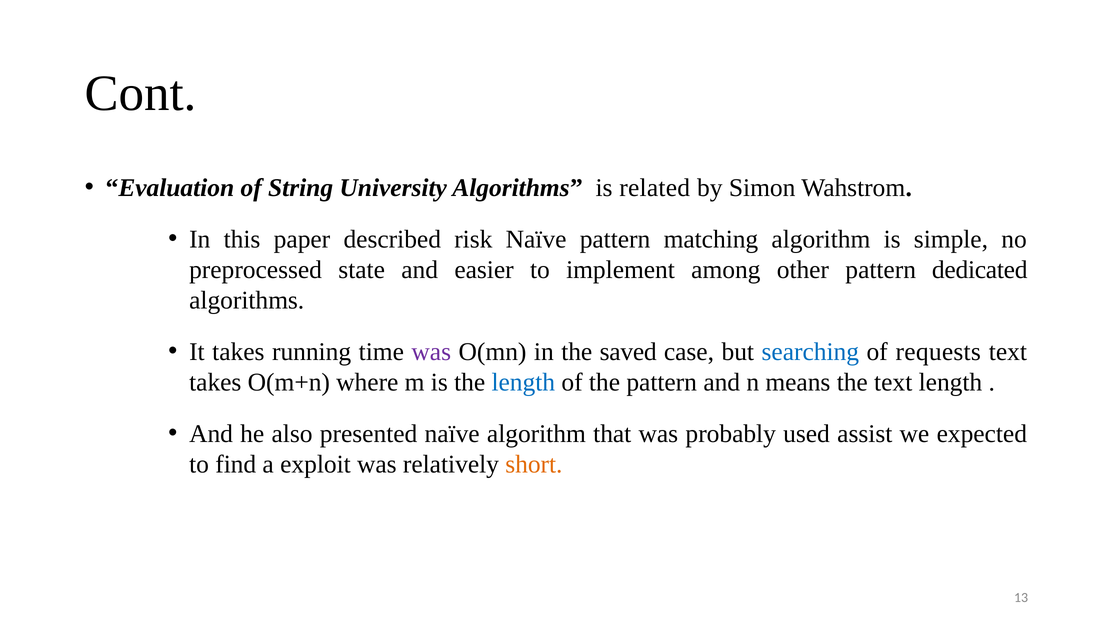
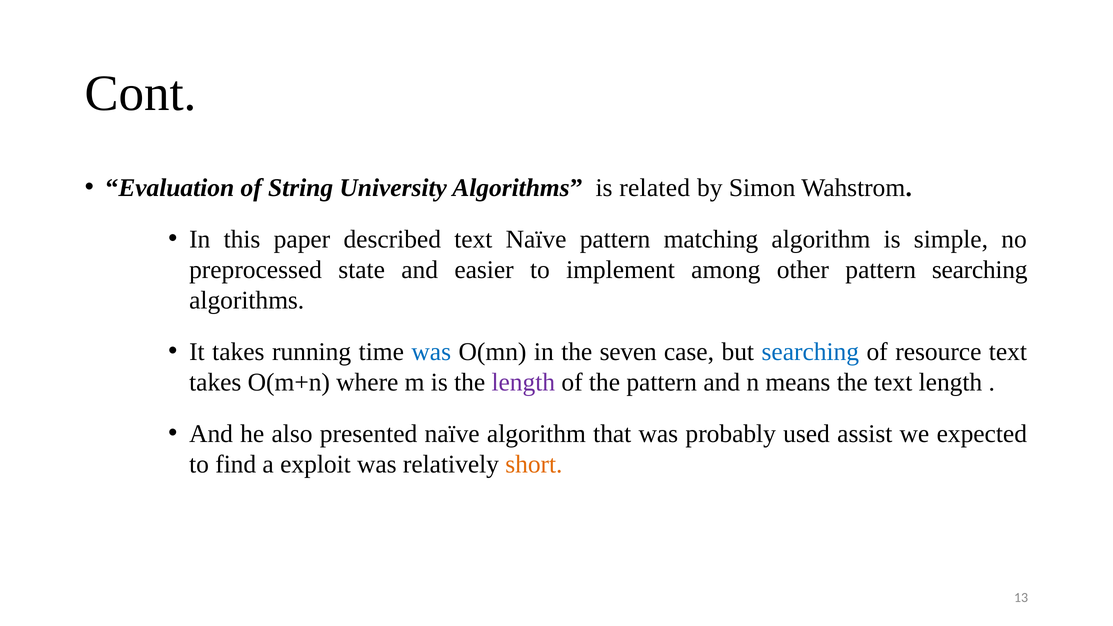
described risk: risk -> text (473, 239)
pattern dedicated: dedicated -> searching (980, 270)
was colour: purple -> blue (431, 352)
saved: saved -> seven (628, 352)
requests: requests -> resource (938, 352)
length colour: blue -> purple (523, 382)
